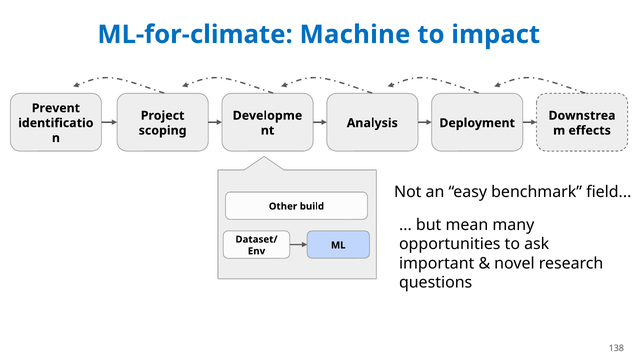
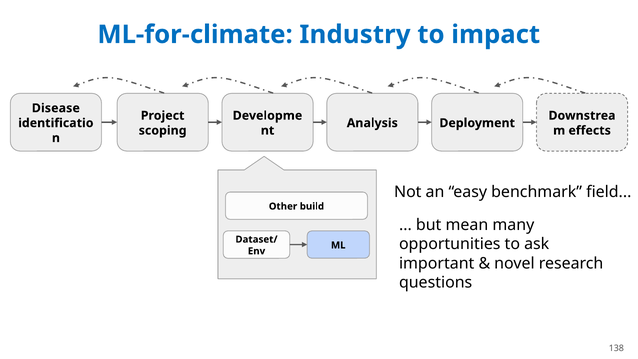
Machine: Machine -> Industry (355, 35)
Prevent: Prevent -> Disease (56, 108)
